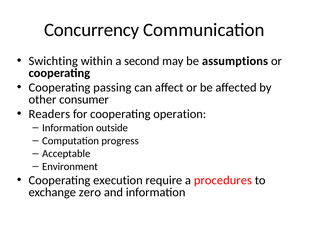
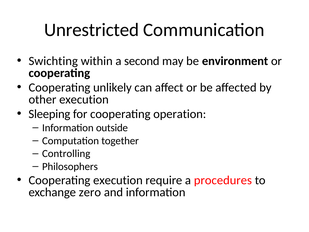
Concurrency: Concurrency -> Unrestricted (92, 30)
assumptions: assumptions -> environment (235, 61)
passing: passing -> unlikely (112, 88)
other consumer: consumer -> execution (84, 99)
Readers: Readers -> Sleeping (49, 114)
progress: progress -> together (120, 141)
Acceptable: Acceptable -> Controlling (66, 154)
Environment: Environment -> Philosophers (70, 166)
